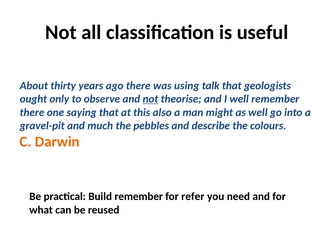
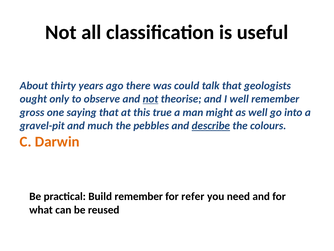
using: using -> could (187, 85)
there: there -> gross (32, 112)
also: also -> true (162, 112)
describe underline: none -> present (211, 126)
